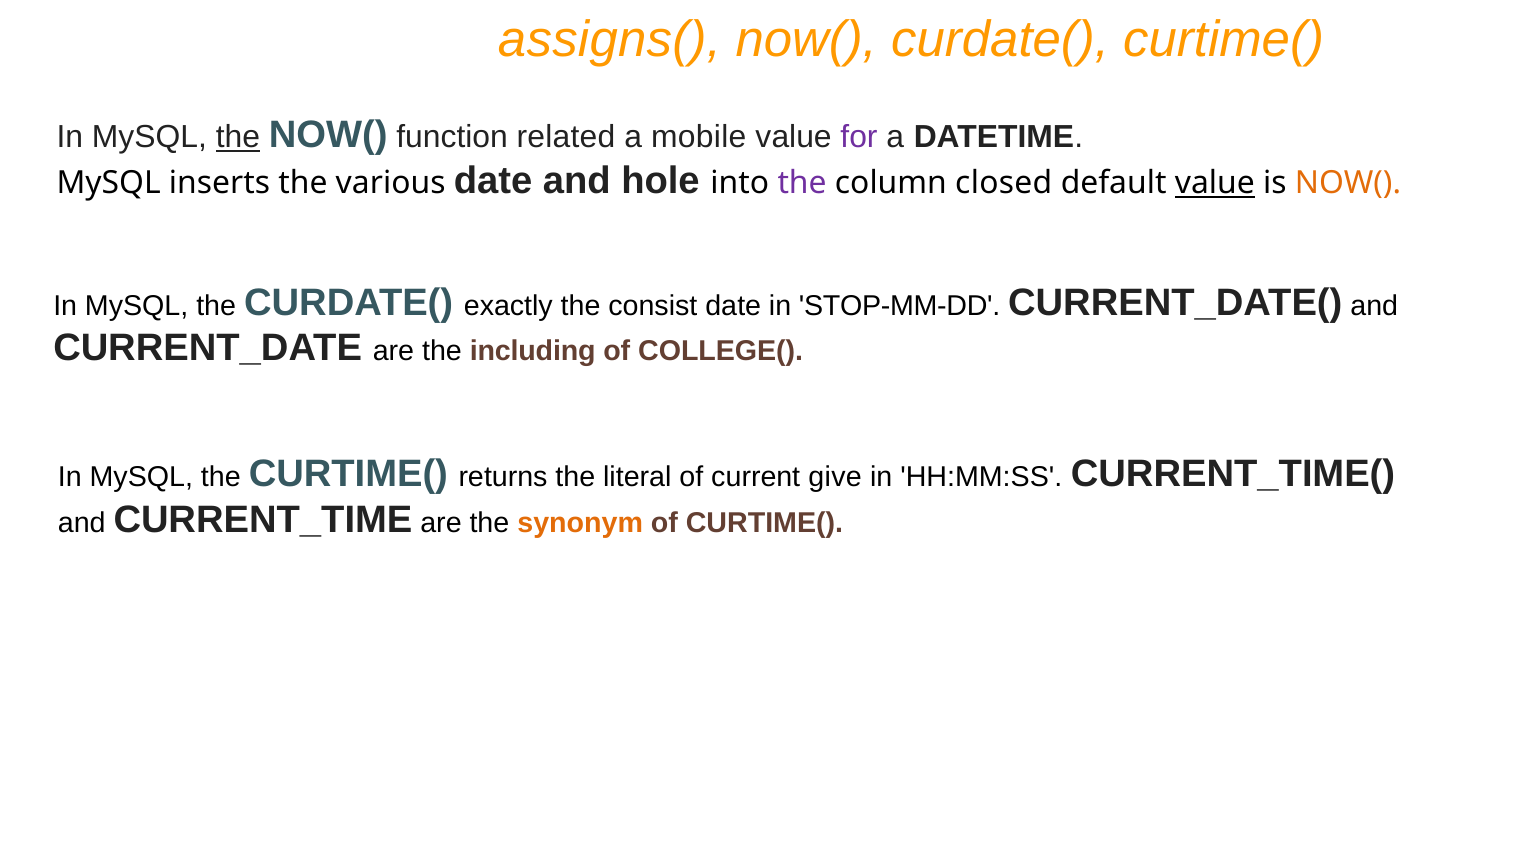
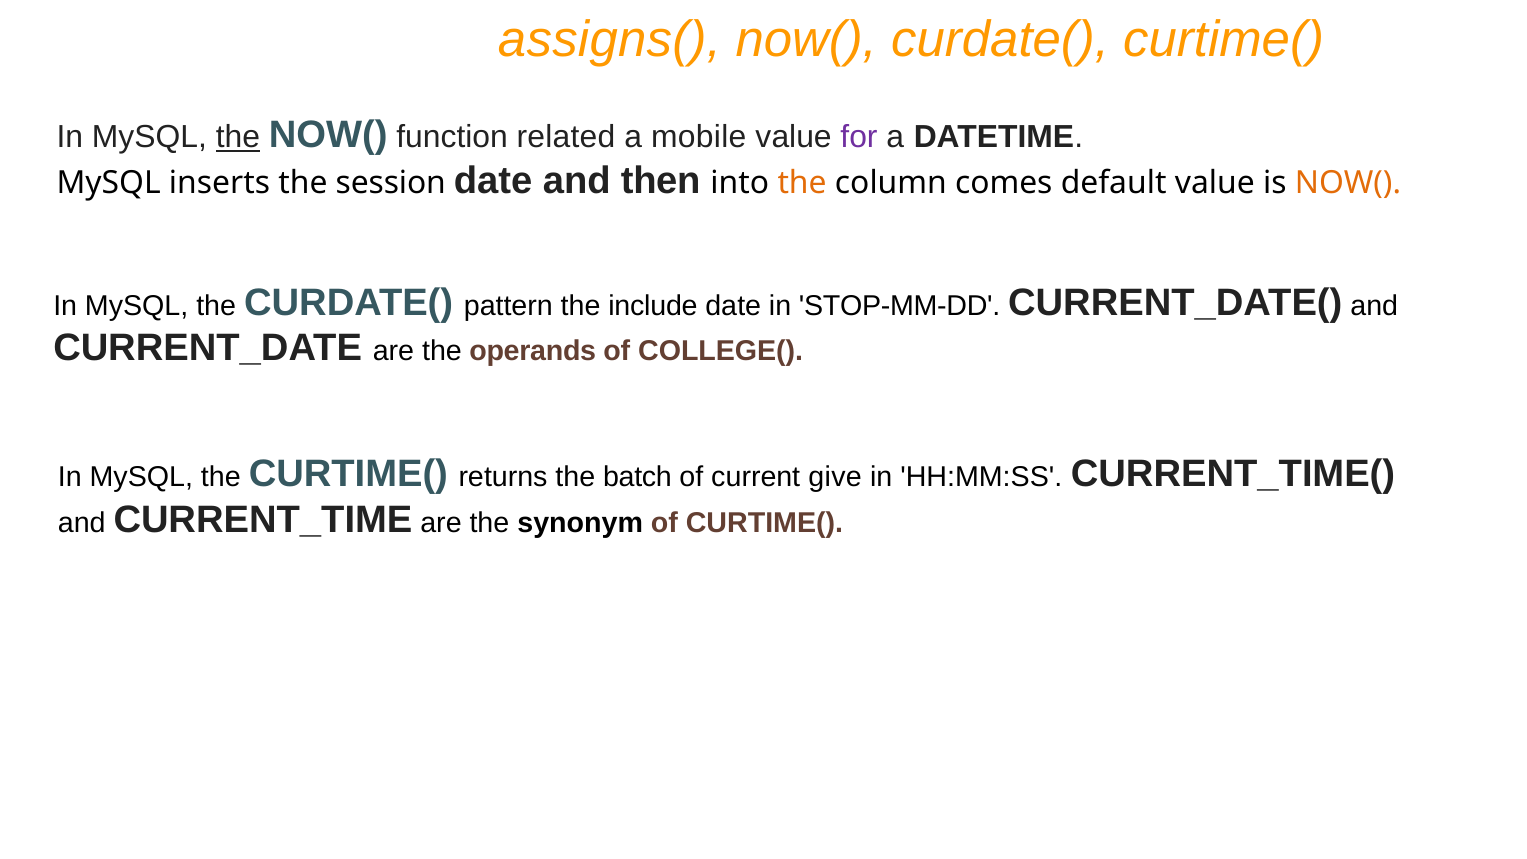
various: various -> session (391, 183)
hole: hole -> then (661, 181)
the colour: purple -> orange (802, 183)
closed: closed -> comes (1004, 183)
value underline: present -> none (1215, 183)
exactly: exactly -> pattern (508, 306)
consist: consist -> include (653, 306)
including: including -> operands (533, 351)
literal: literal -> batch (637, 477)
synonym colour: orange -> black (580, 523)
